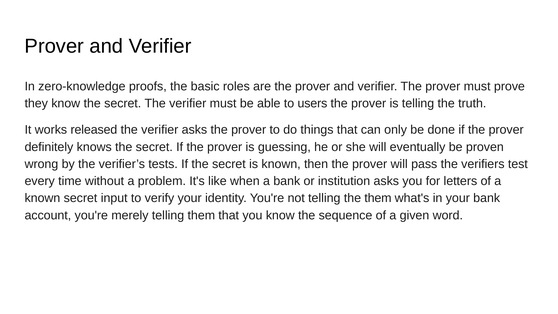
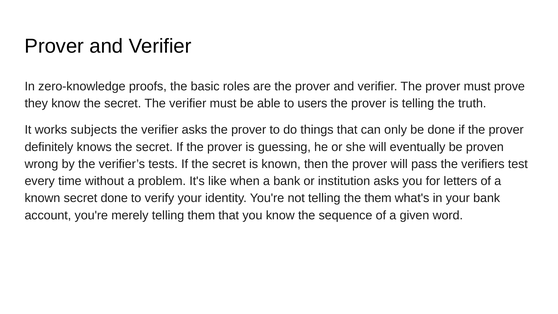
released: released -> subjects (94, 130)
secret input: input -> done (114, 198)
